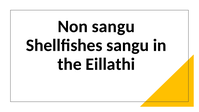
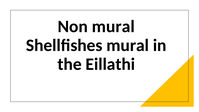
Non sangu: sangu -> mural (113, 27)
Shellfishes sangu: sangu -> mural (128, 45)
